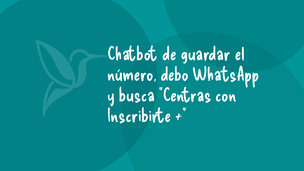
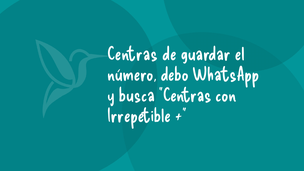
Chatbot: Chatbot -> Centras (133, 54)
Inscribirte: Inscribirte -> Irrepetible (139, 116)
